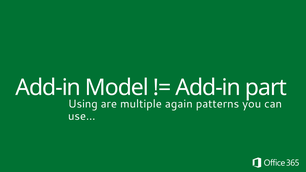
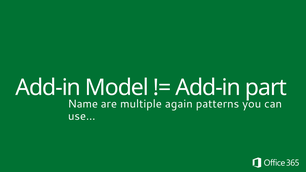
Using: Using -> Name (83, 104)
